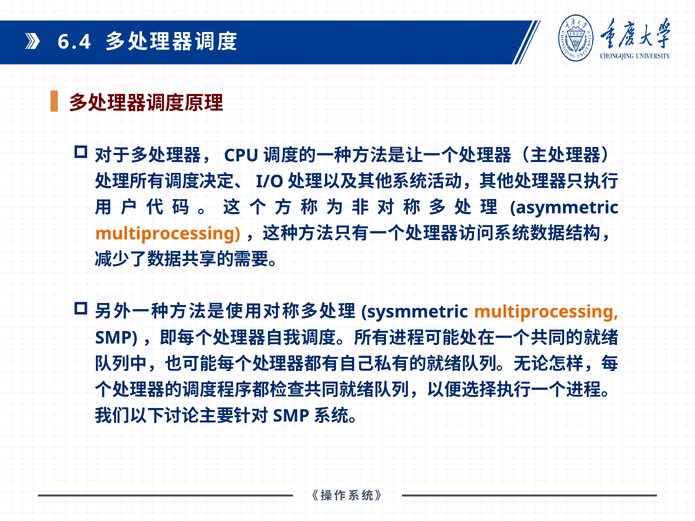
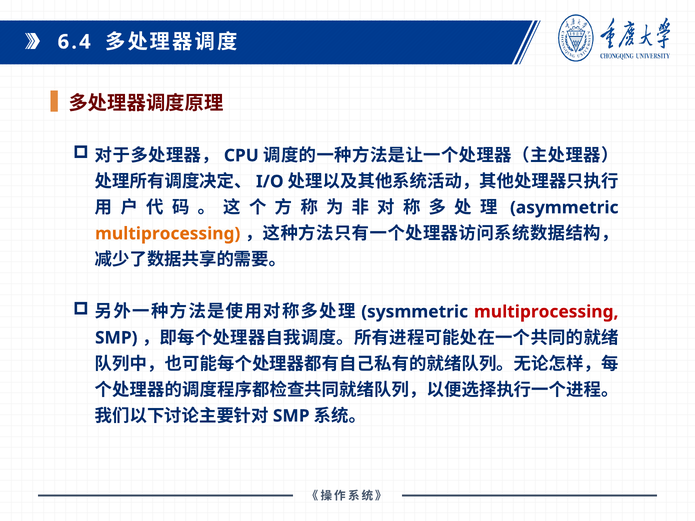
multiprocessing colour: orange -> red (546, 312)
